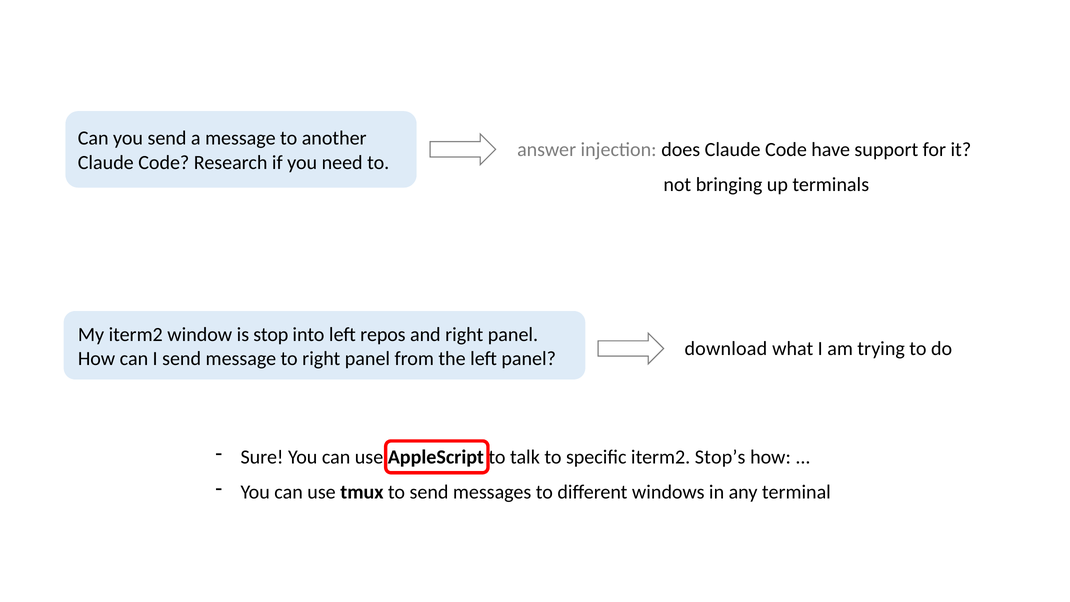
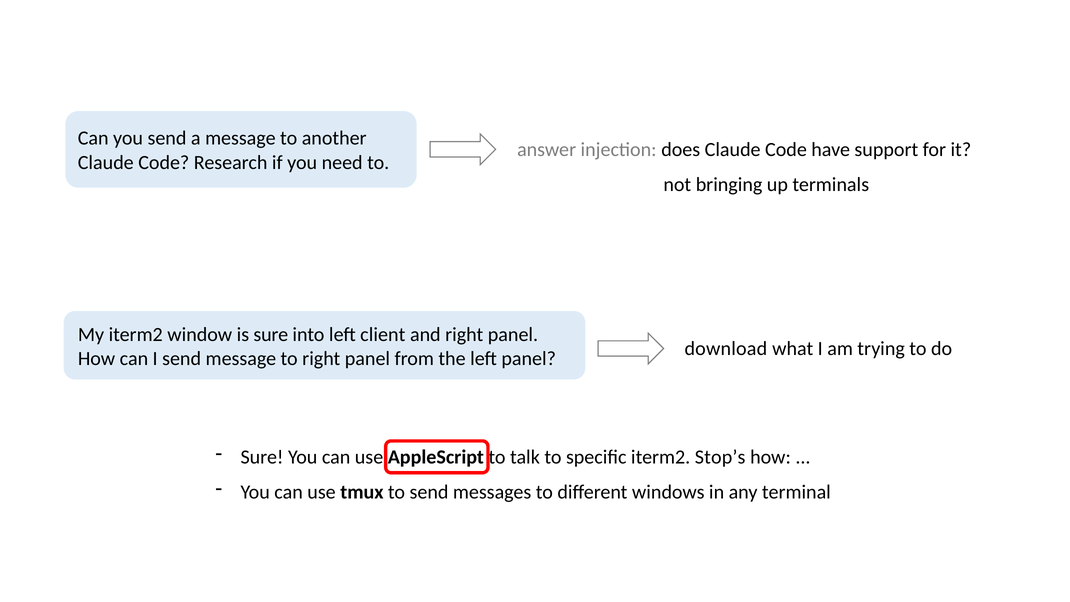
is stop: stop -> sure (271, 335)
repos: repos -> client (383, 335)
